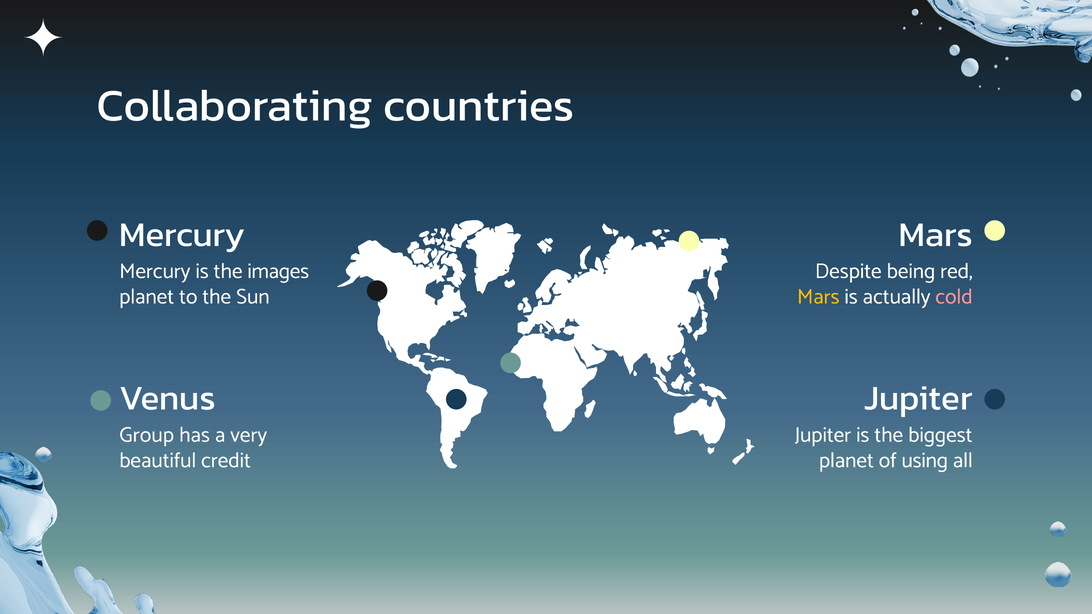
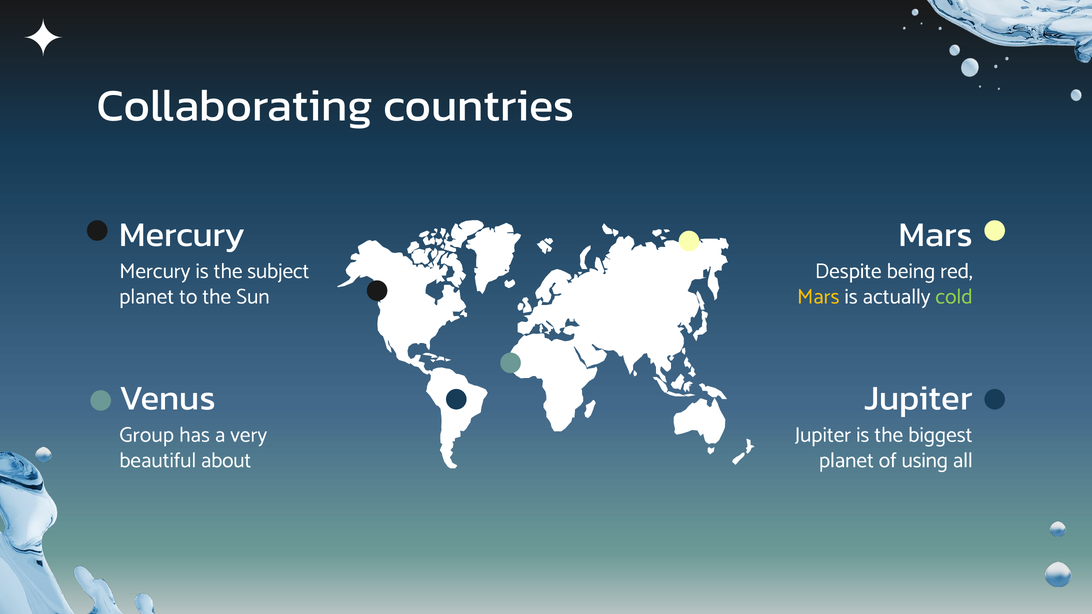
images: images -> subject (278, 271)
cold colour: pink -> light green (954, 297)
credit: credit -> about (226, 460)
